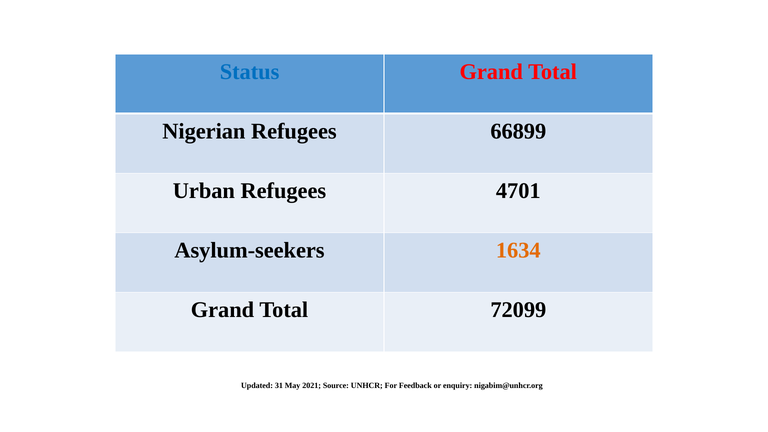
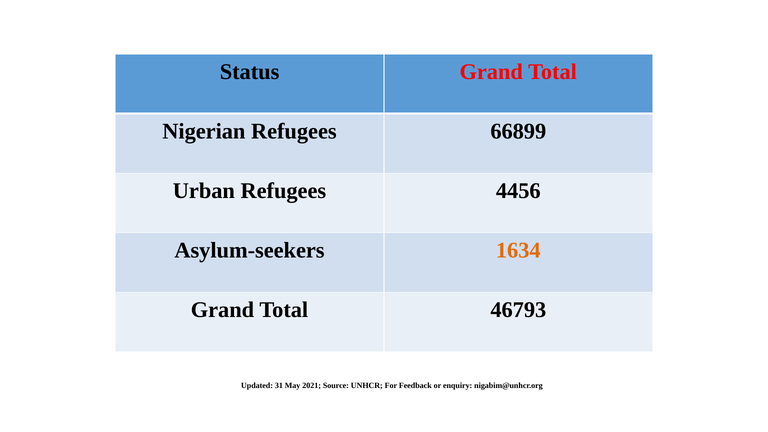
Status colour: blue -> black (250, 72)
4701: 4701 -> 4456 (518, 191)
72099: 72099 -> 46793 (518, 310)
